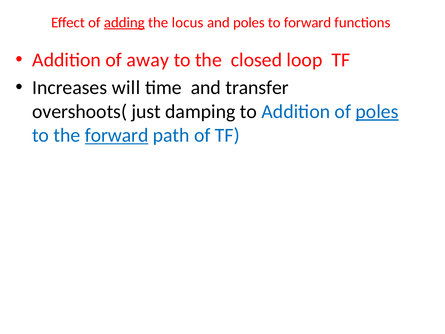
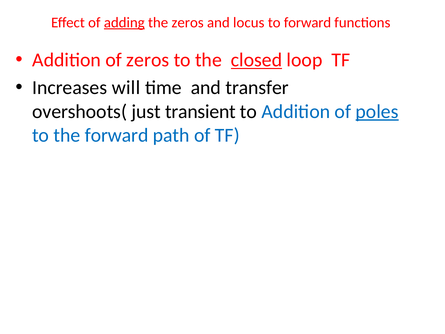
the locus: locus -> zeros (188, 23)
and poles: poles -> locus (249, 23)
of away: away -> zeros (148, 60)
closed underline: none -> present (256, 60)
damping: damping -> transient (200, 111)
forward underline: present -> none (117, 135)
